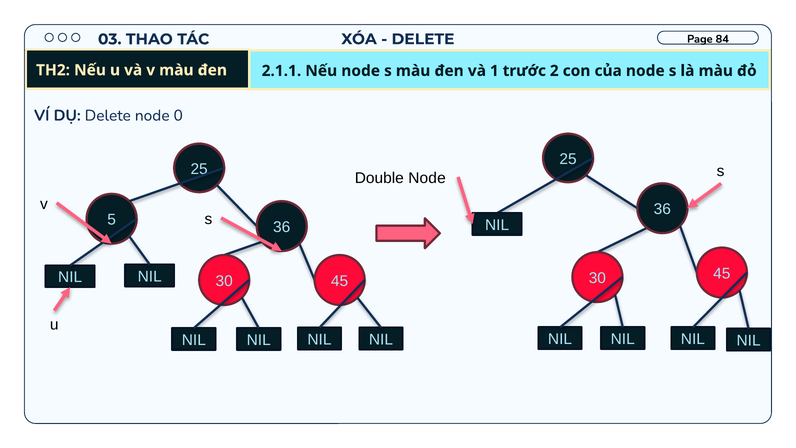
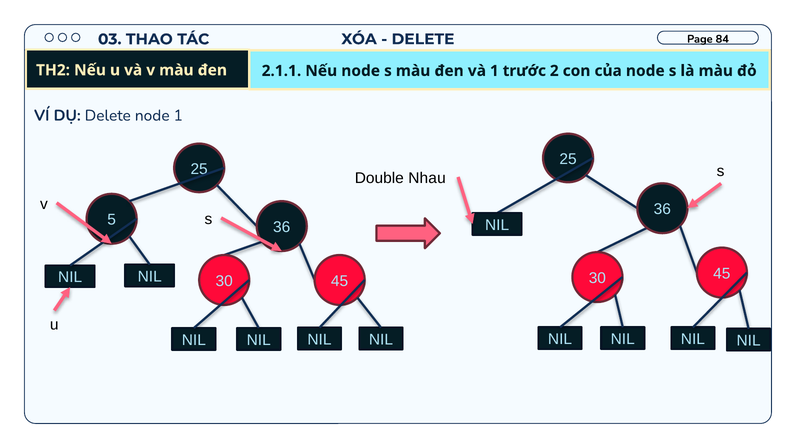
node 0: 0 -> 1 (178, 115)
Double Node: Node -> Nhau (427, 178)
